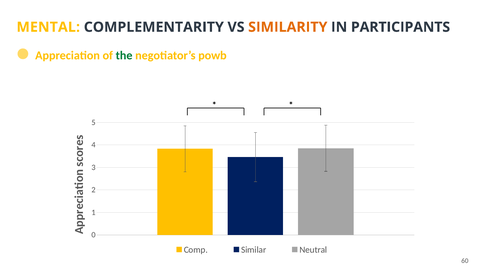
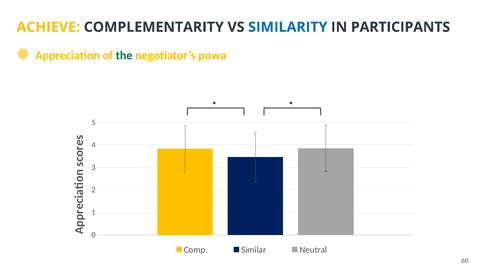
MENTAL: MENTAL -> ACHIEVE (48, 27)
SIMILARITY colour: orange -> blue (288, 27)
powb: powb -> powa (212, 55)
